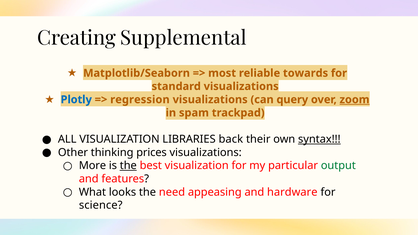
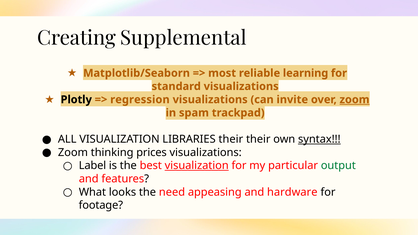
towards: towards -> learning (306, 73)
Plotly colour: blue -> black (76, 100)
query: query -> invite (292, 100)
LIBRARIES back: back -> their (231, 139)
Other: Other -> Zoom (73, 153)
More: More -> Label (92, 166)
the underline: present -> none (128, 166)
visualization underline: none -> present (197, 166)
science: science -> footage (101, 205)
